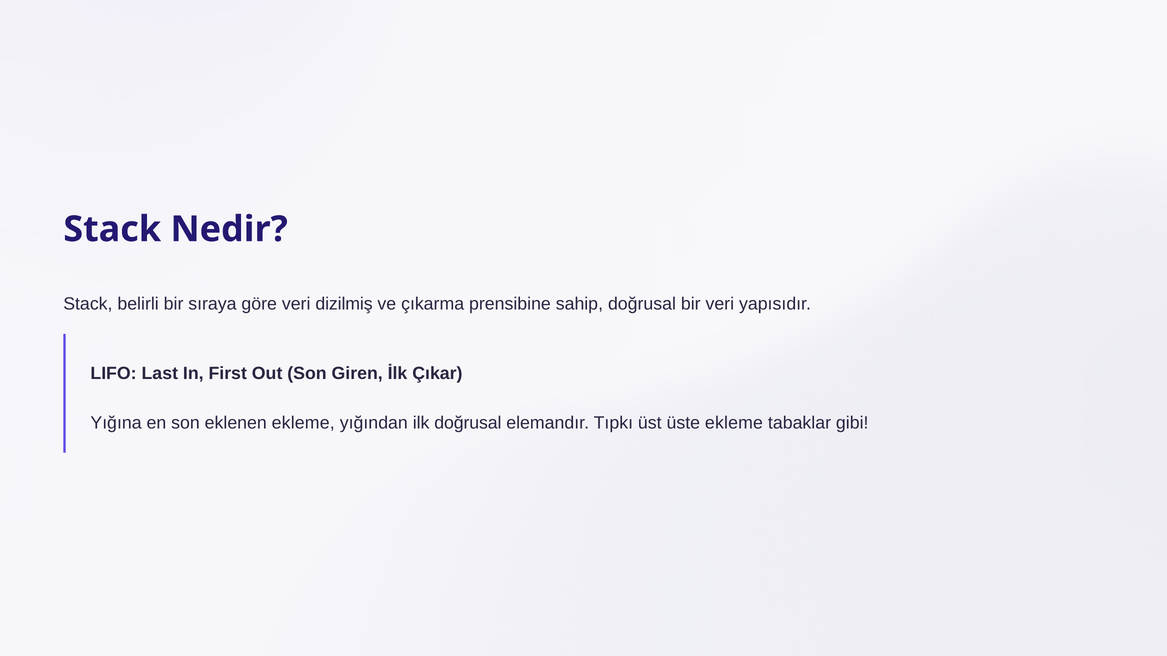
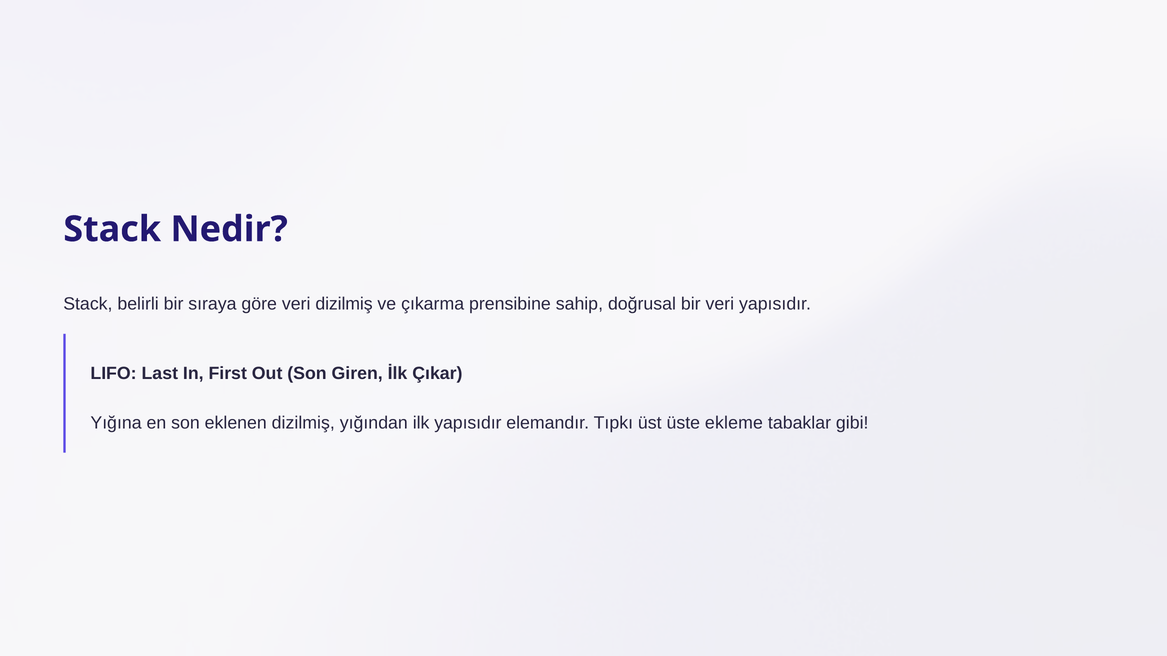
eklenen ekleme: ekleme -> dizilmiş (303, 423)
ilk doğrusal: doğrusal -> yapısıdır (468, 423)
